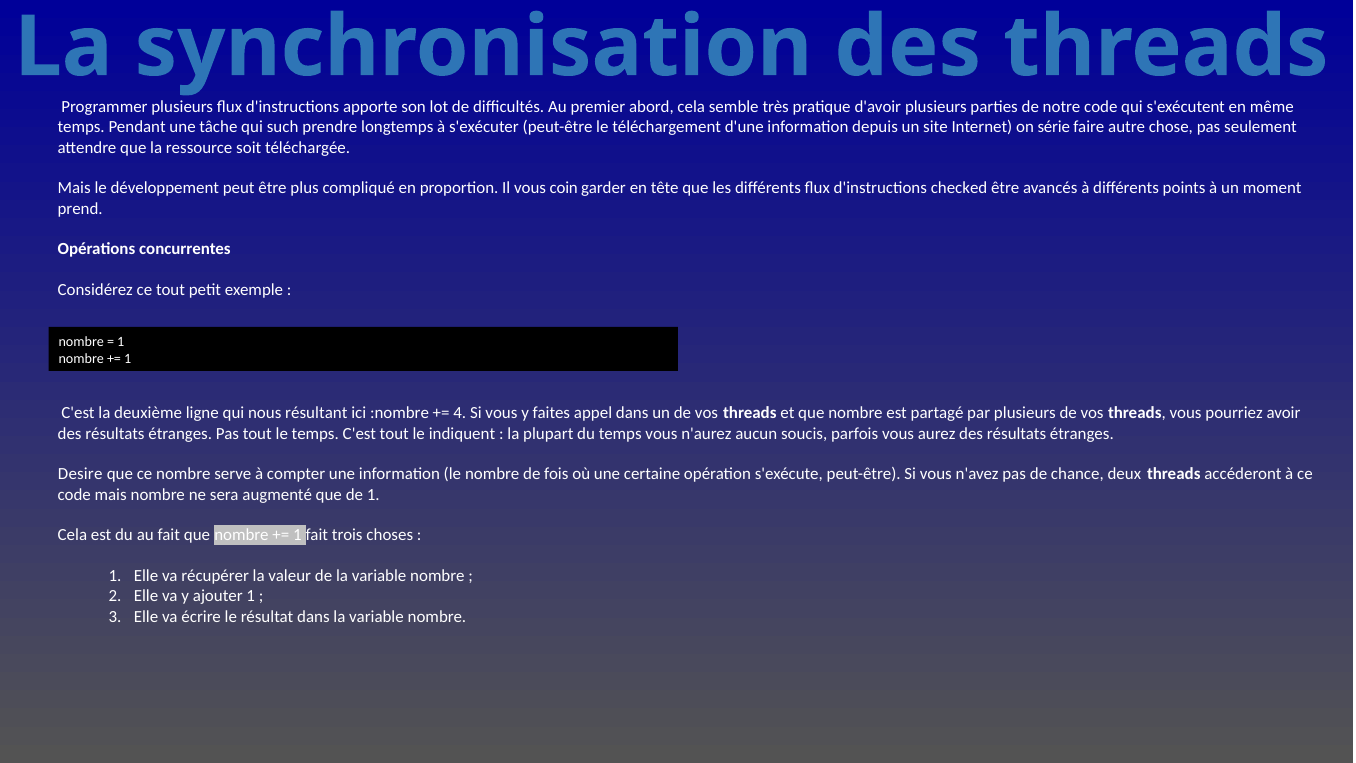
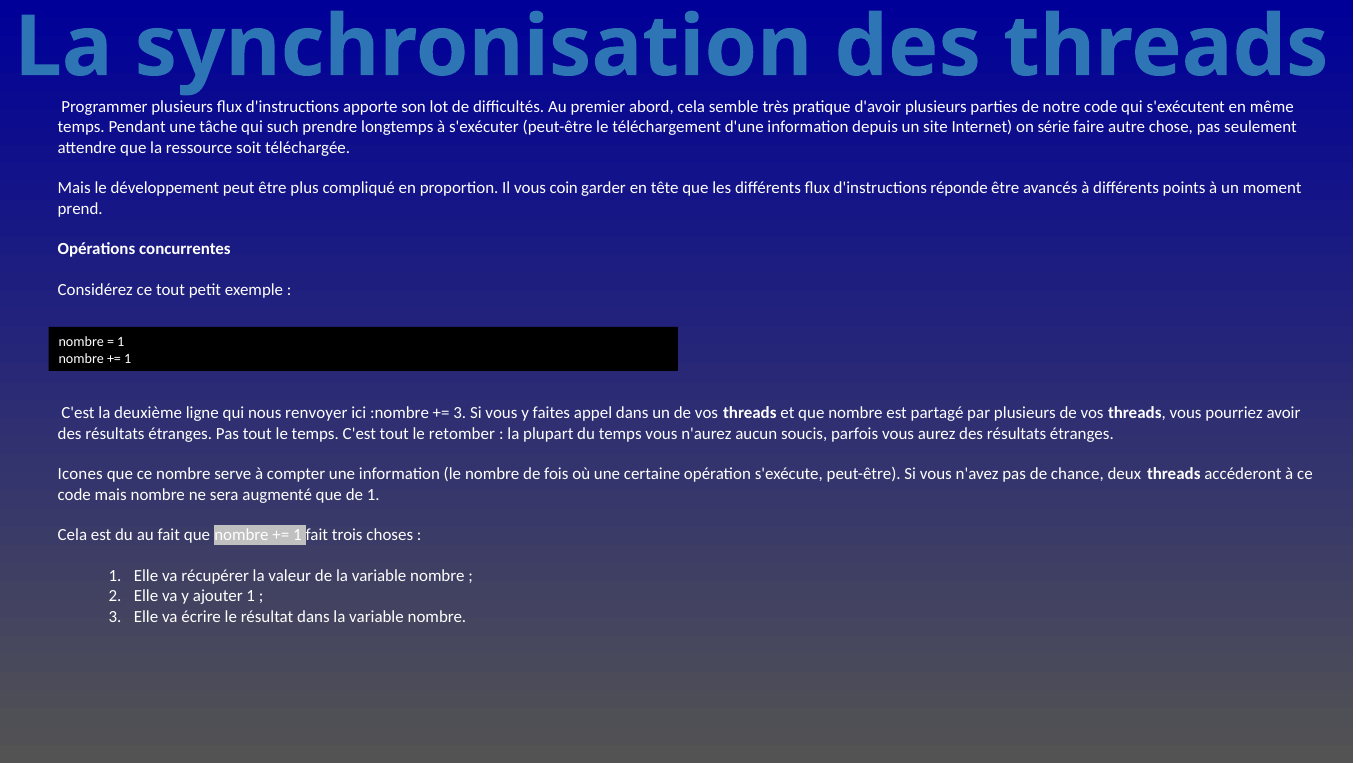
checked: checked -> réponde (959, 188)
résultant: résultant -> renvoyer (316, 413)
4: 4 -> 3 (460, 413)
indiquent: indiquent -> retomber (462, 433)
Desire: Desire -> Icones (80, 474)
